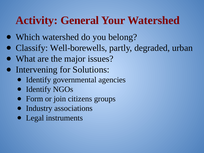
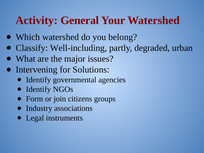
Well-borewells: Well-borewells -> Well-including (79, 48)
